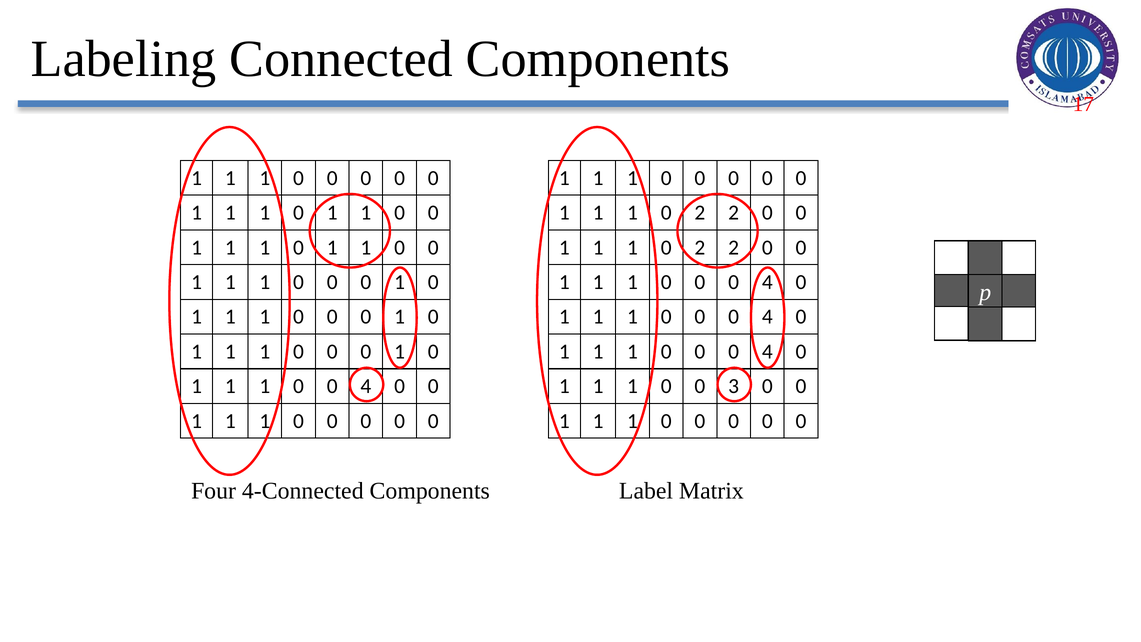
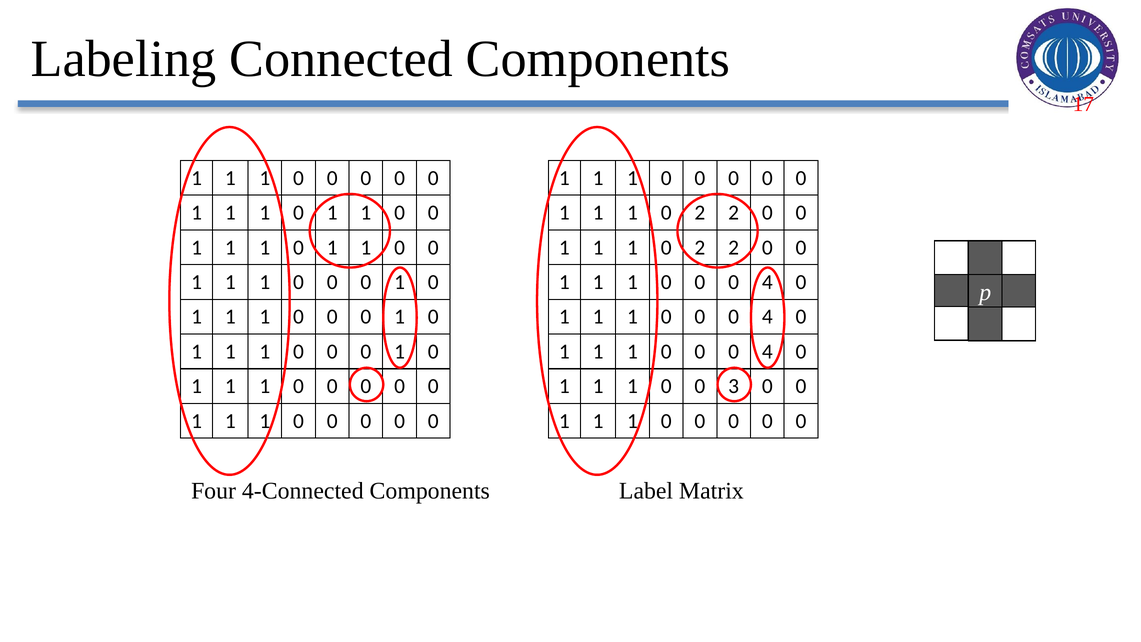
4: 4 -> 0 (366, 386)
